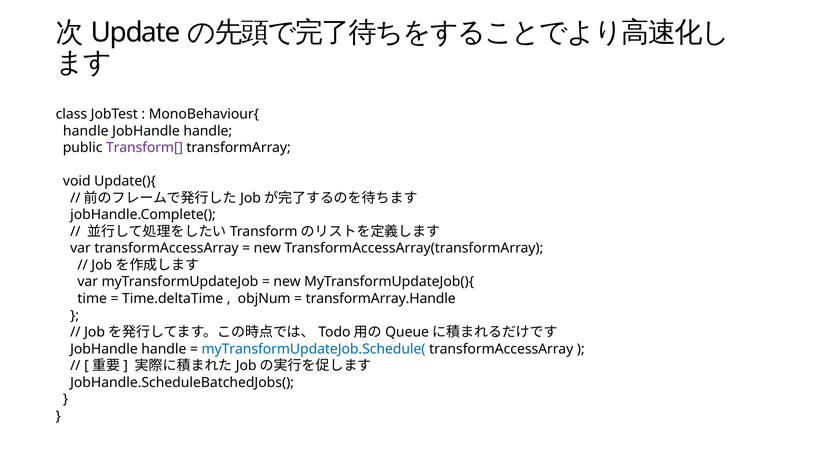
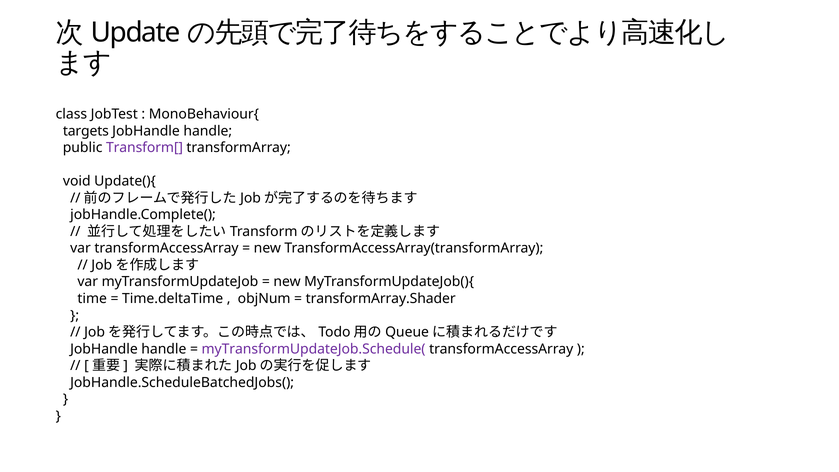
handle: handle -> targets (86, 131)
transformArray.Handle: transformArray.Handle -> transformArray.Shader (381, 299)
myTransformUpdateJob.Schedule( colour: blue -> purple (314, 349)
